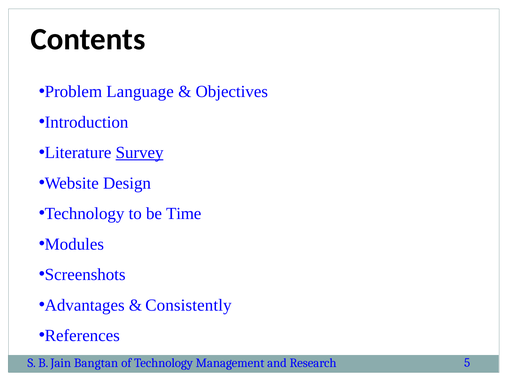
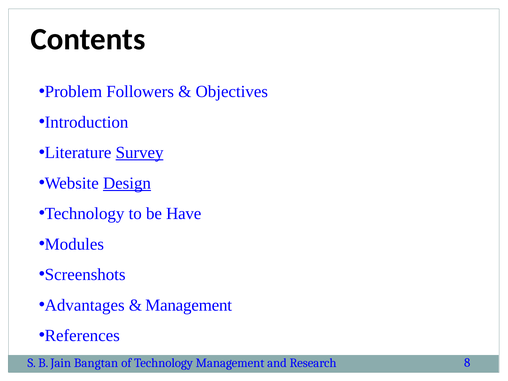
Language: Language -> Followers (140, 92)
Design underline: none -> present (127, 183)
Time: Time -> Have (184, 214)
Consistently: Consistently -> Management (189, 305)
5: 5 -> 8 (467, 363)
